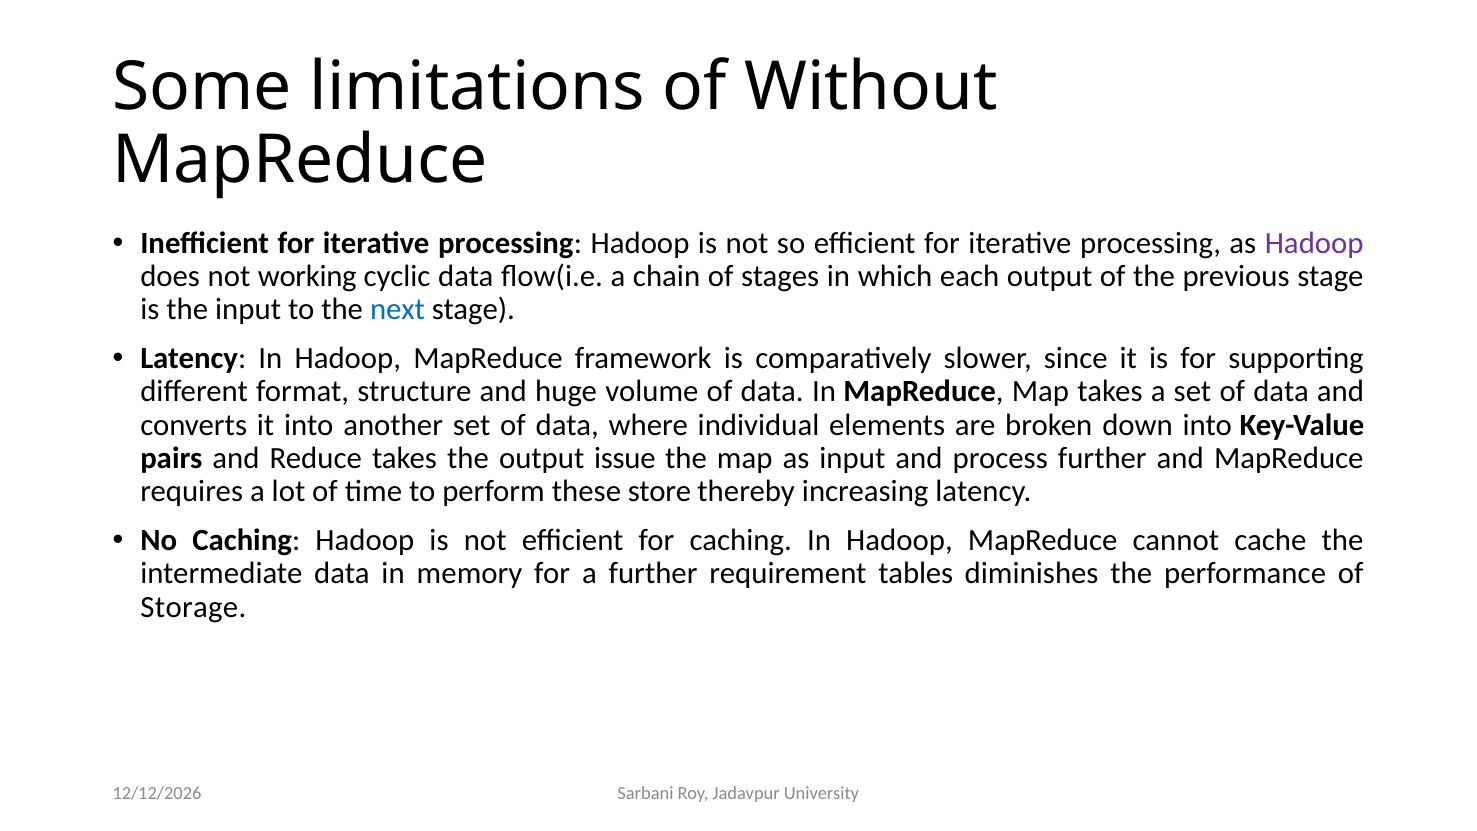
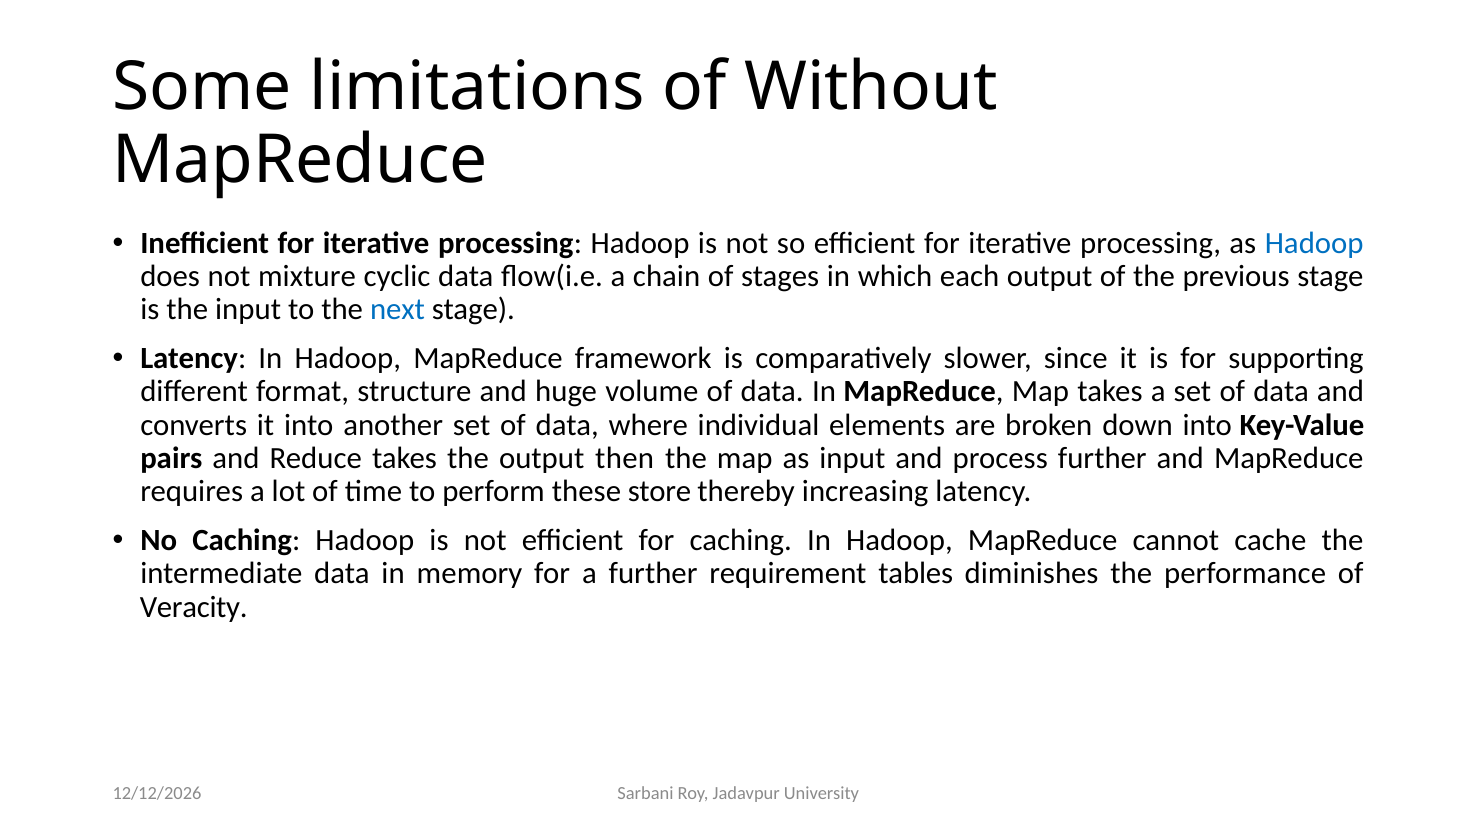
Hadoop colour: purple -> blue (1314, 243)
working: working -> mixture (307, 276)
issue: issue -> then (625, 458)
Storage: Storage -> Veracity (194, 607)
